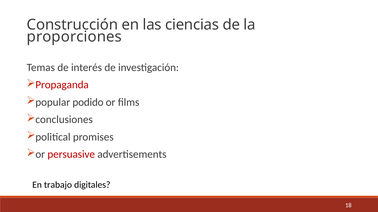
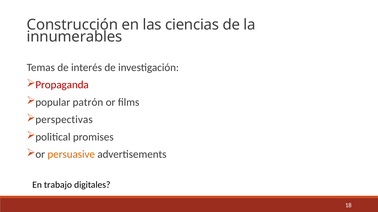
proporciones: proporciones -> innumerables (74, 37)
podido: podido -> patrón (88, 102)
conclusiones: conclusiones -> perspectivas (64, 120)
persuasive colour: red -> orange (71, 155)
